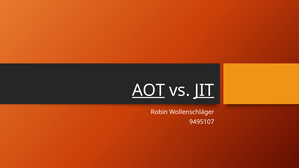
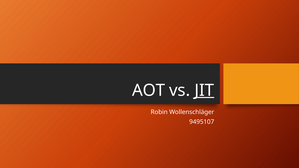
AOT underline: present -> none (149, 90)
